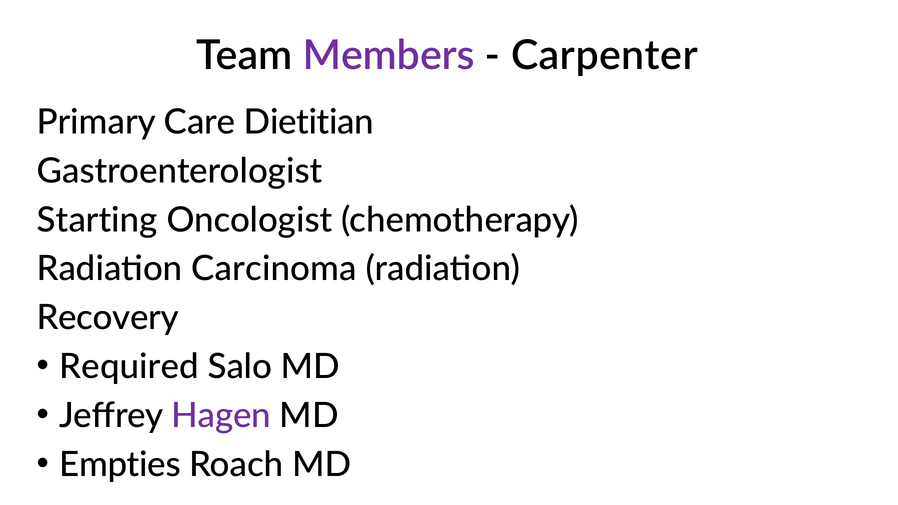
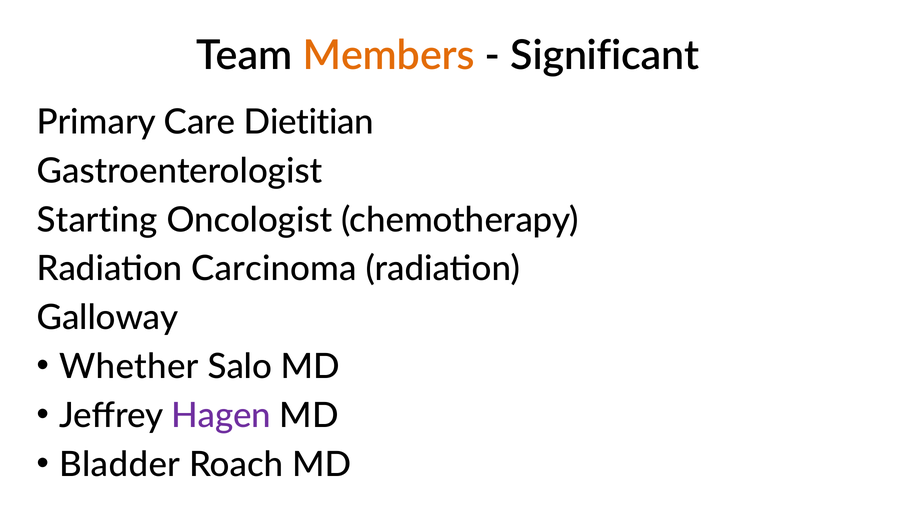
Members colour: purple -> orange (389, 56)
Carpenter: Carpenter -> Significant (605, 56)
Recovery: Recovery -> Galloway (108, 318)
Required: Required -> Whether (129, 367)
Empties: Empties -> Bladder (120, 465)
